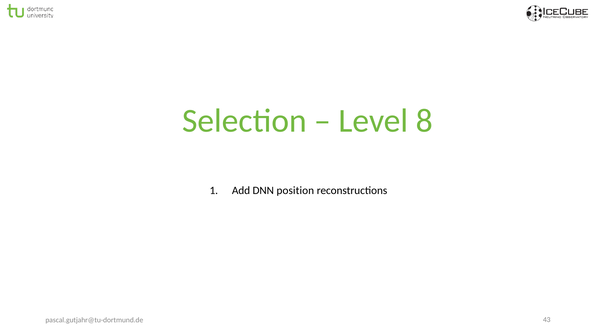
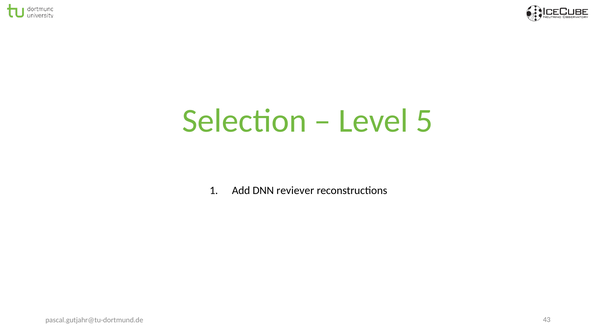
8: 8 -> 5 (424, 121)
position: position -> reviever (295, 190)
